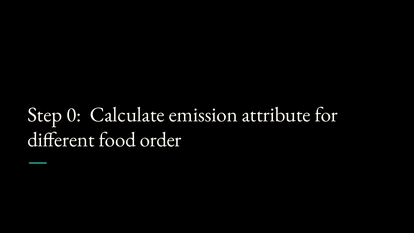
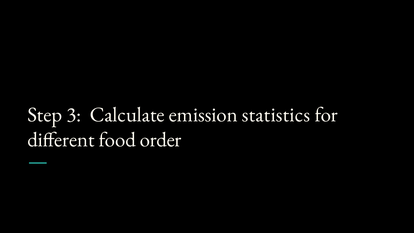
0: 0 -> 3 (74, 115)
attribute: attribute -> statistics (276, 115)
